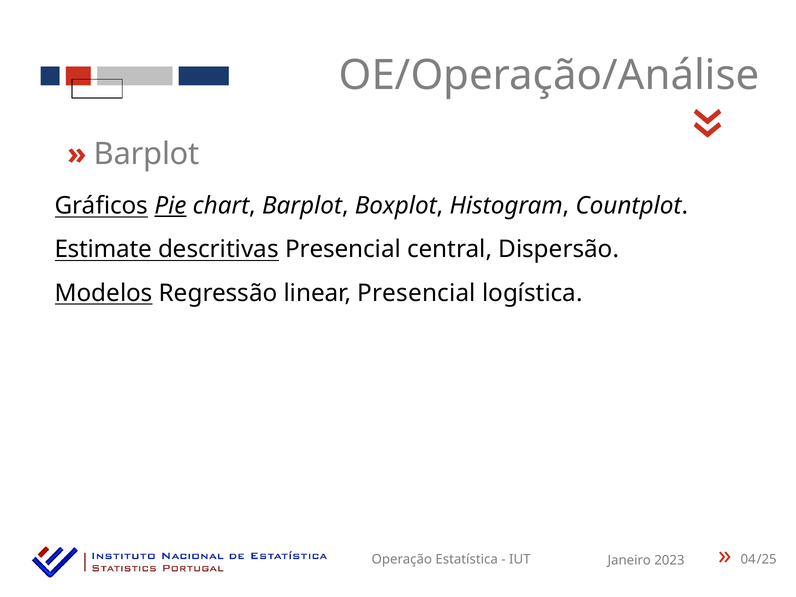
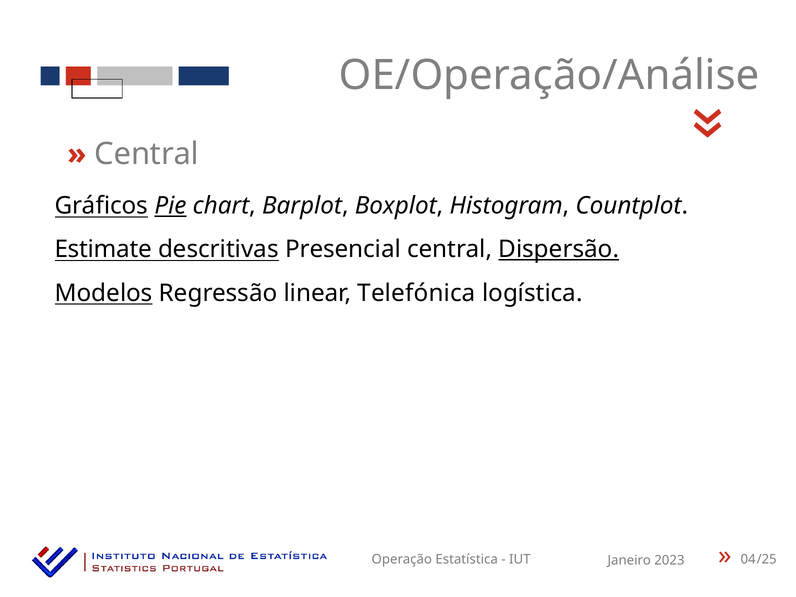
Barplot: Barplot -> Central (147, 154)
Dispersão underline: none -> present (559, 249)
linear Presencial: Presencial -> Telefónica (417, 293)
